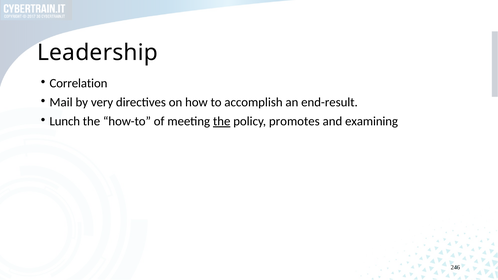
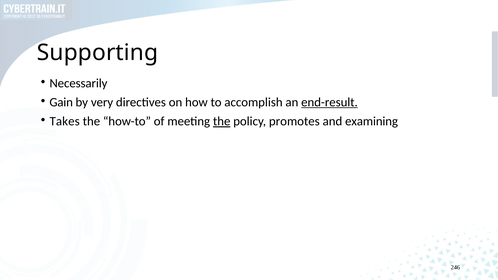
Leadership: Leadership -> Supporting (98, 53)
Correlation: Correlation -> Necessarily (78, 83)
Mail: Mail -> Gain (61, 102)
end-result underline: none -> present (330, 102)
Lunch: Lunch -> Takes (65, 121)
